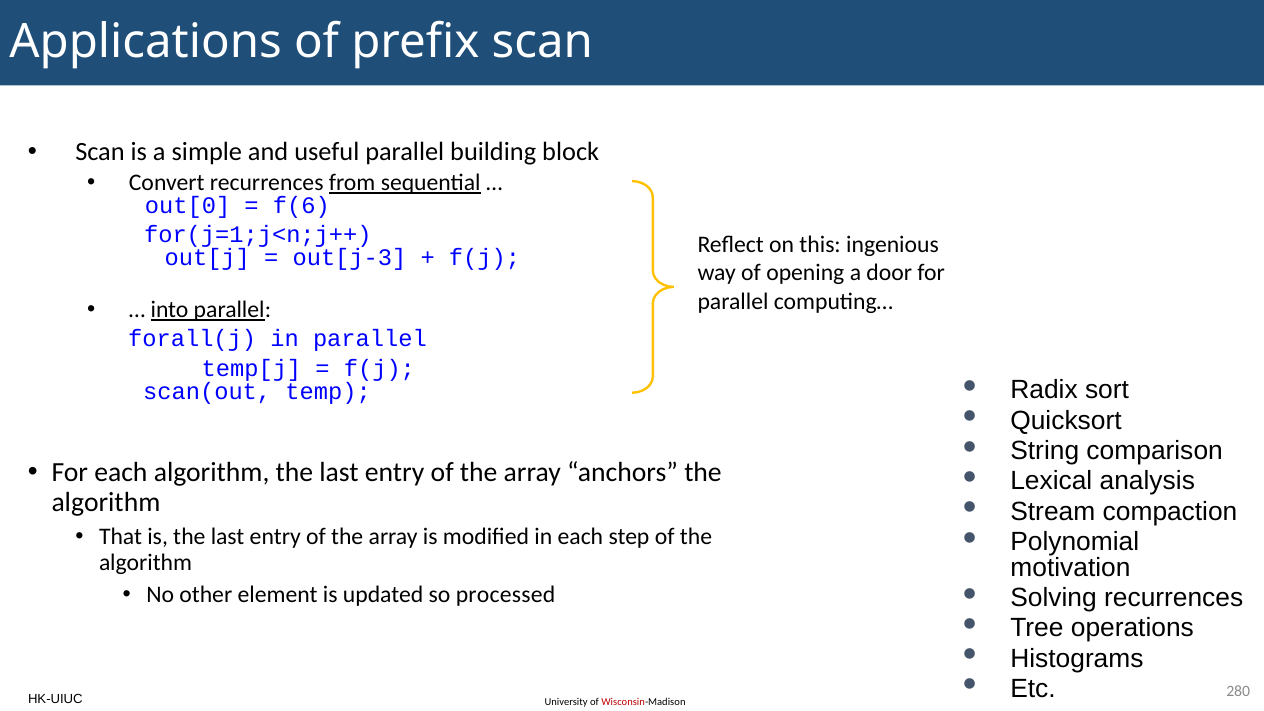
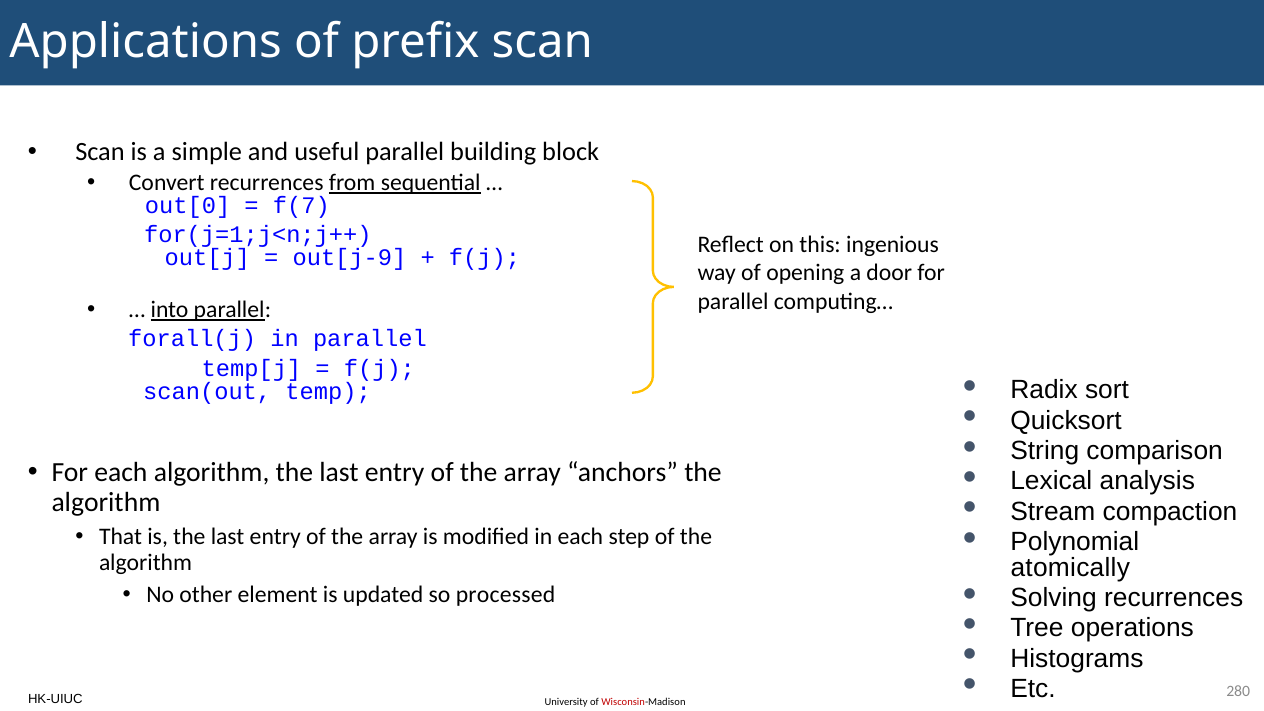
f(6: f(6 -> f(7 (301, 206)
out[j-3: out[j-3 -> out[j-9 (349, 258)
motivation: motivation -> atomically (1070, 567)
